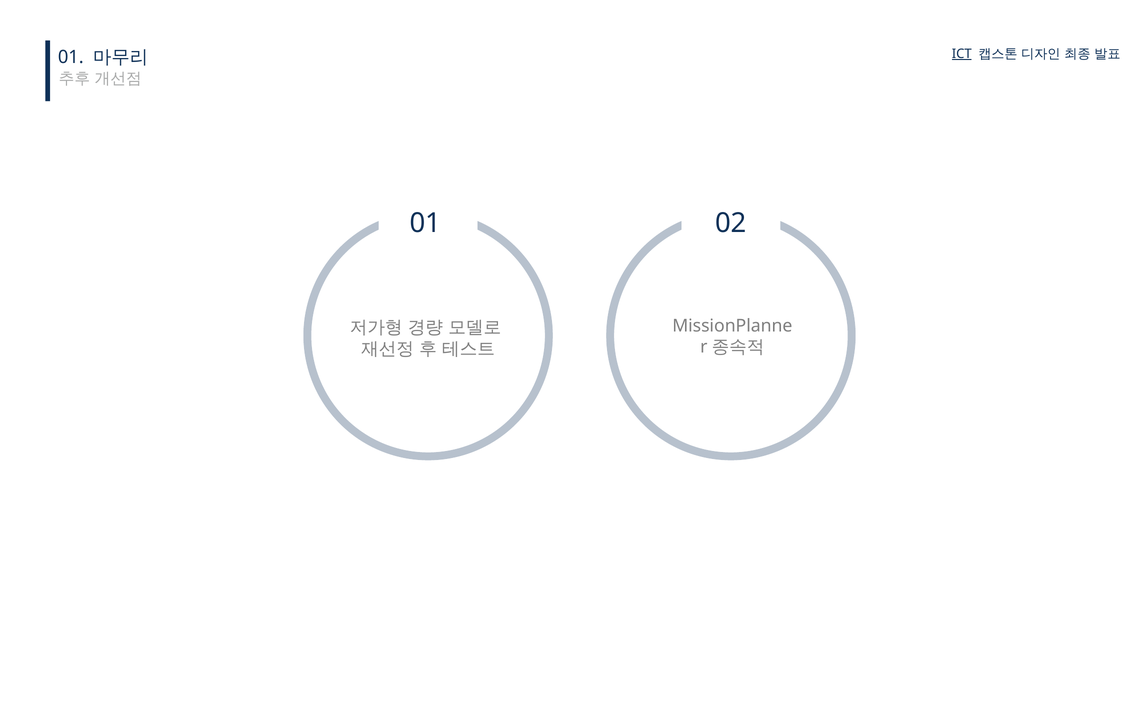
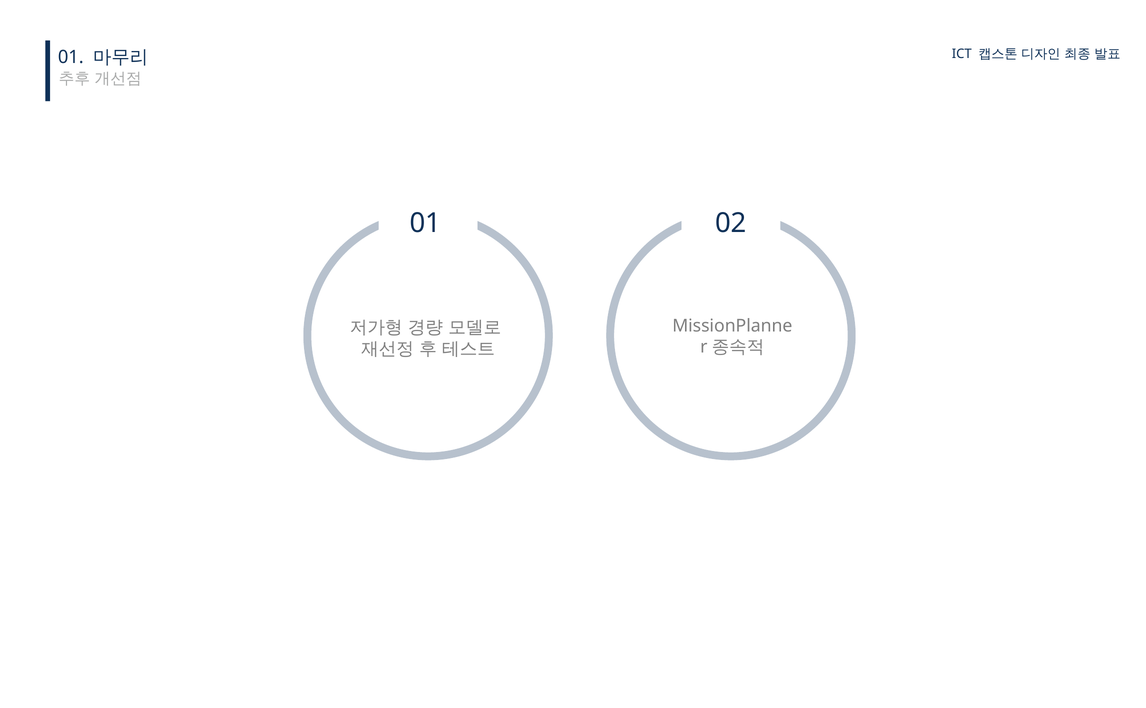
ICT underline: present -> none (962, 54)
